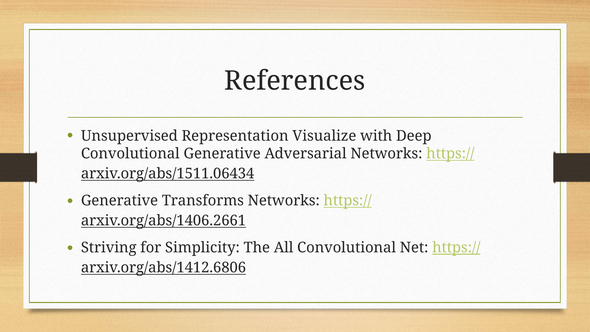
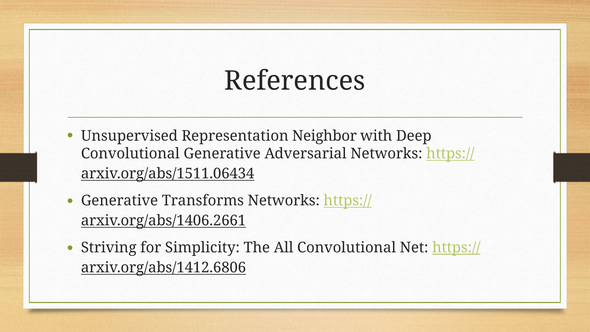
Visualize: Visualize -> Neighbor (324, 136)
